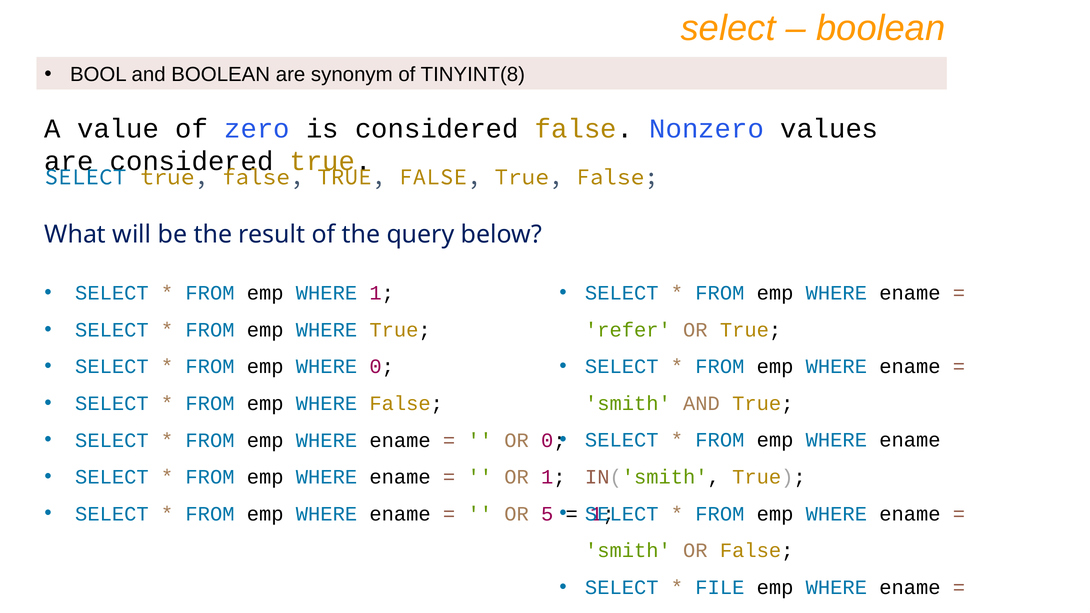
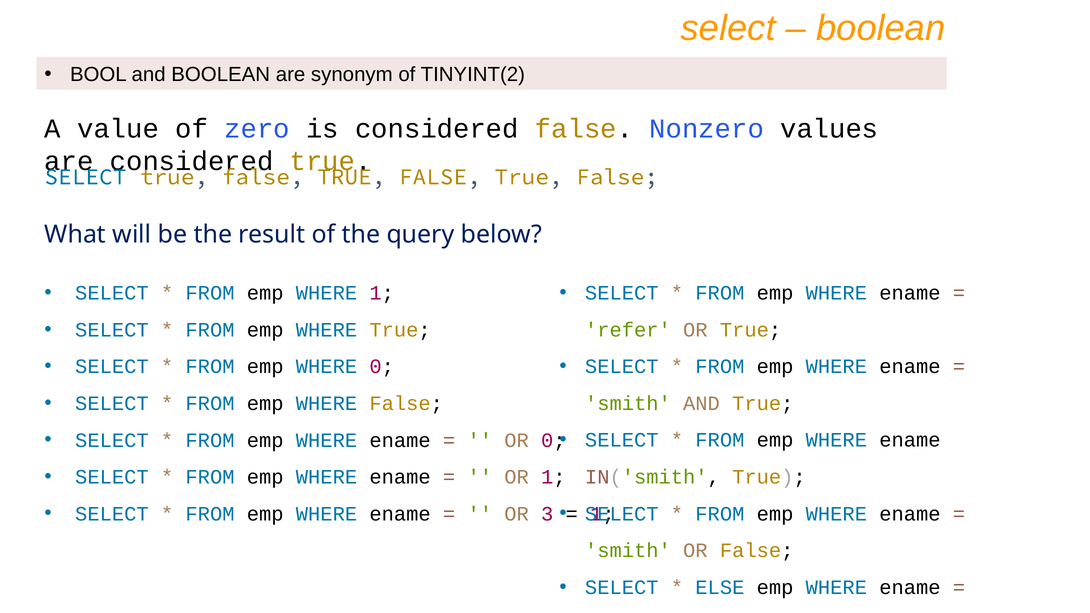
TINYINT(8: TINYINT(8 -> TINYINT(2 (473, 75)
5: 5 -> 3 (547, 514)
FILE: FILE -> ELSE (720, 587)
